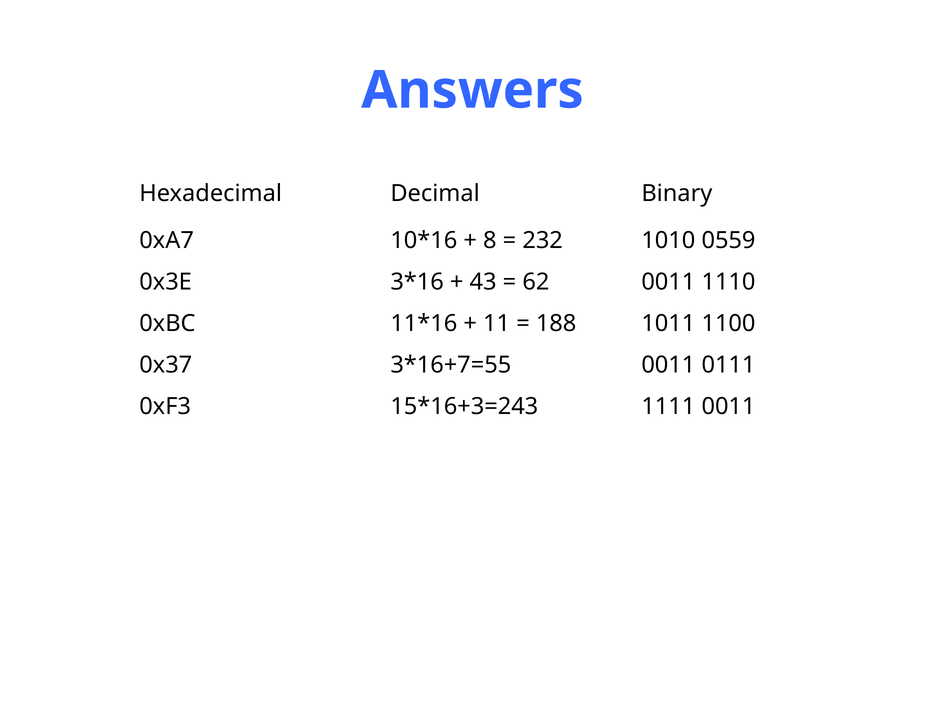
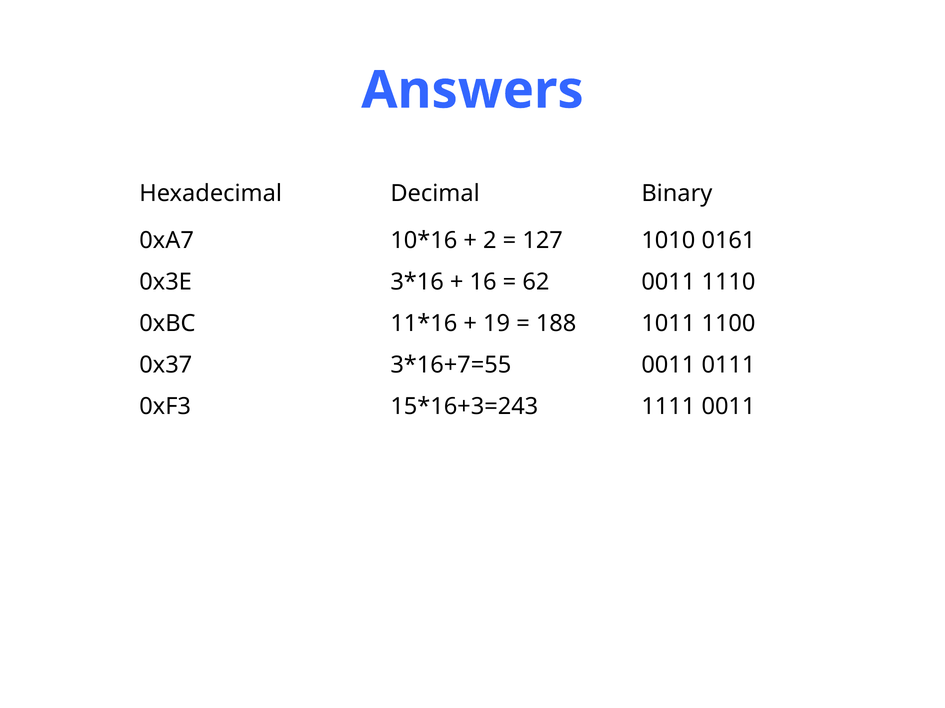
8: 8 -> 2 (490, 241)
232: 232 -> 127 (543, 241)
0559: 0559 -> 0161 (729, 241)
43: 43 -> 16 (483, 282)
11: 11 -> 19 (497, 324)
